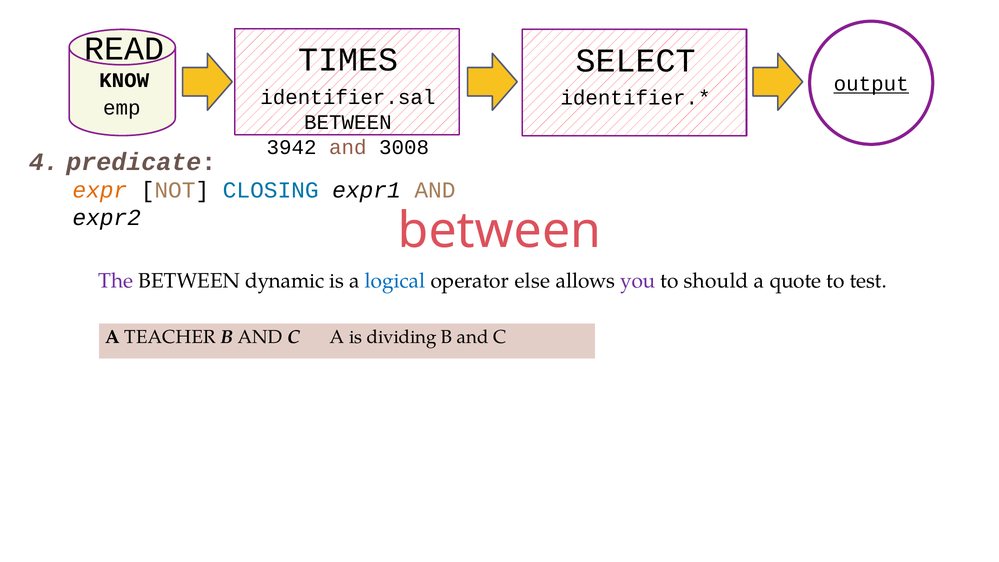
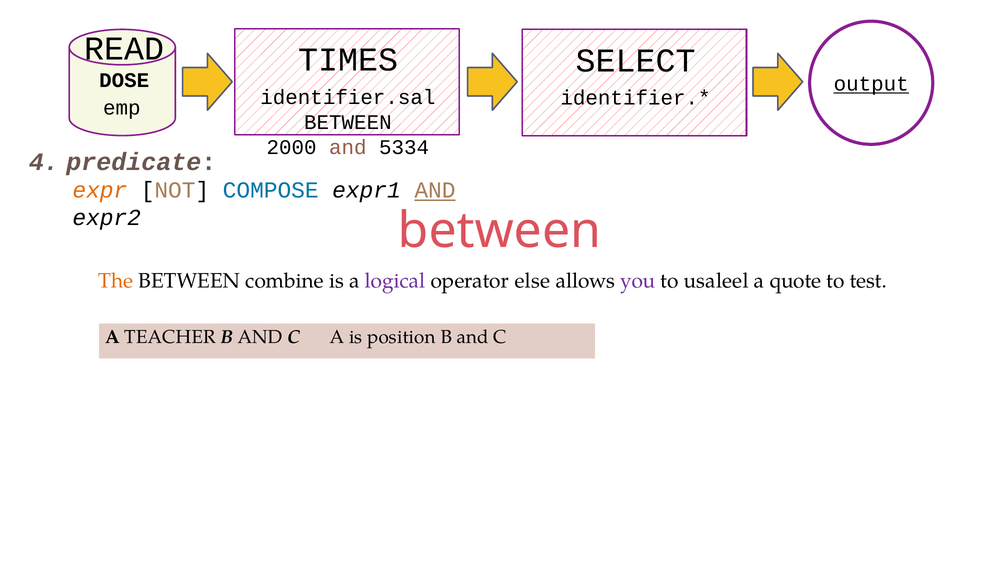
KNOW: KNOW -> DOSE (124, 81)
3942: 3942 -> 2000 (292, 147)
3008: 3008 -> 5334 (404, 147)
CLOSING: CLOSING -> COMPOSE (271, 190)
AND underline: none -> present (435, 190)
The colour: purple -> orange (116, 281)
dynamic: dynamic -> combine (285, 281)
logical colour: blue -> purple (395, 281)
should: should -> usaleel (716, 281)
dividing: dividing -> position (401, 337)
